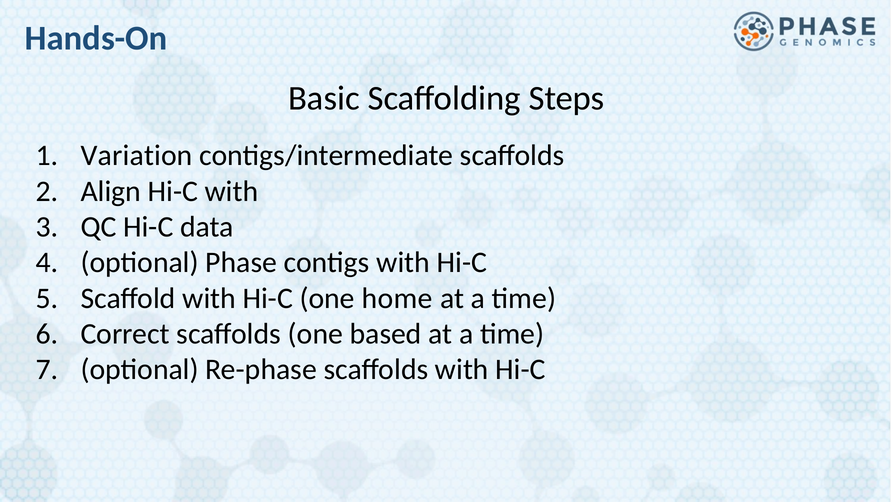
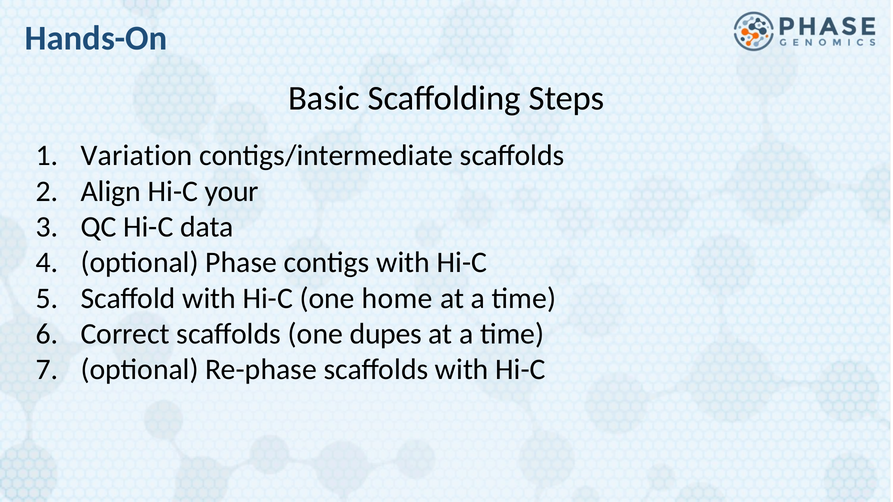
Hi-C with: with -> your (232, 191)
based: based -> dupes (386, 334)
